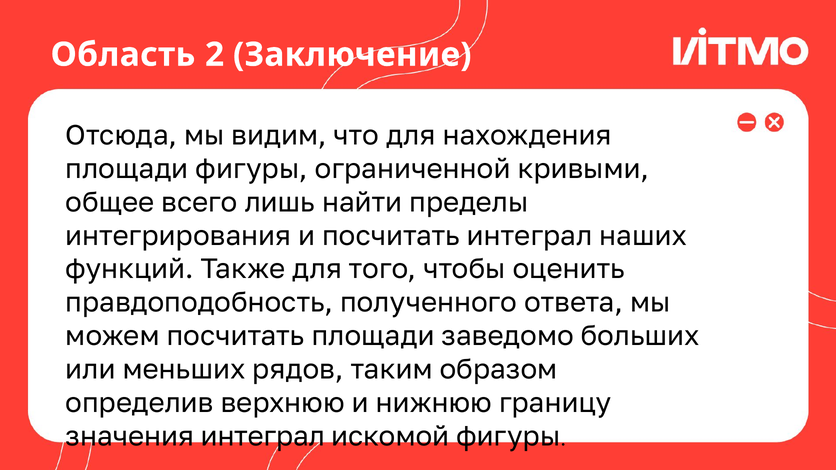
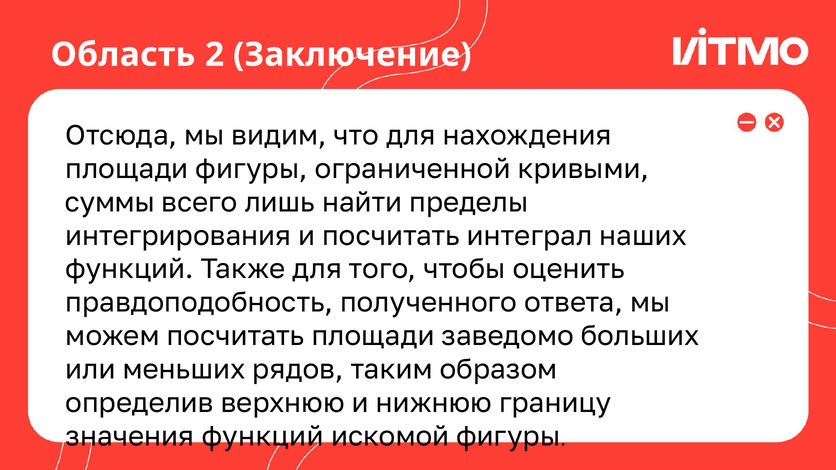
общее: общее -> суммы (110, 203)
значения интеграл: интеграл -> функций (263, 437)
